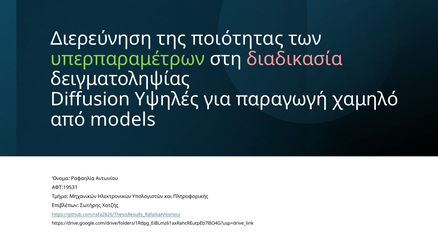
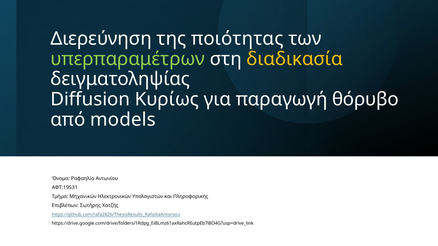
διαδικασία colour: pink -> yellow (295, 59)
Υψηλές: Υψηλές -> Κυρίως (167, 100)
χαμηλό: χαμηλό -> θόρυβο (365, 100)
